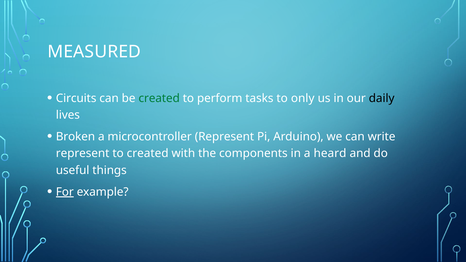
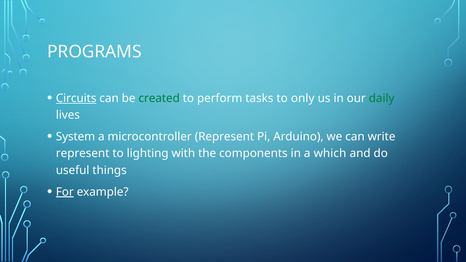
MEASURED: MEASURED -> PROGRAMS (94, 52)
Circuits underline: none -> present (76, 98)
daily colour: black -> green (382, 98)
Broken: Broken -> System (75, 137)
to created: created -> lighting (148, 154)
heard: heard -> which (330, 154)
